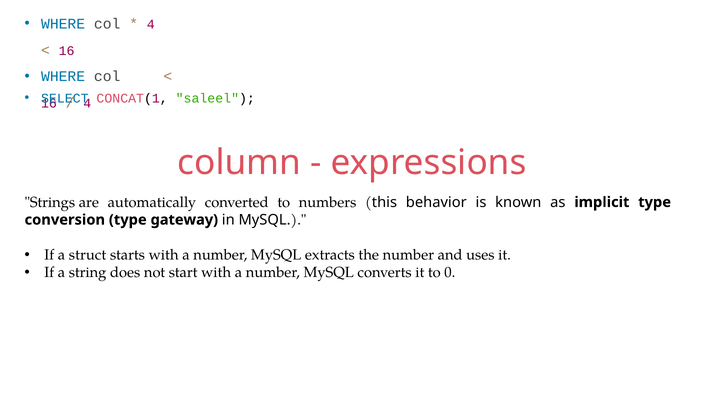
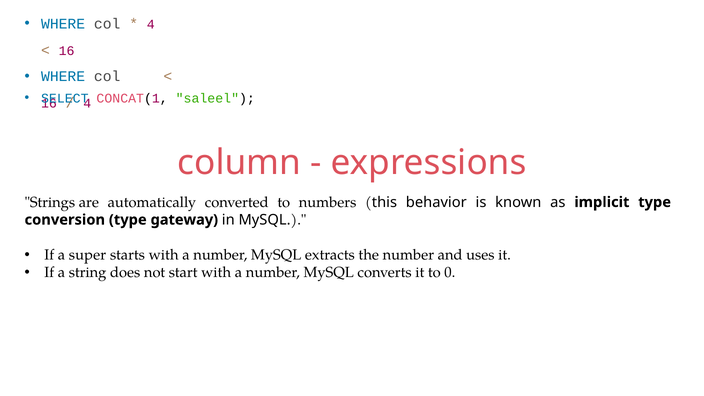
struct: struct -> super (88, 255)
